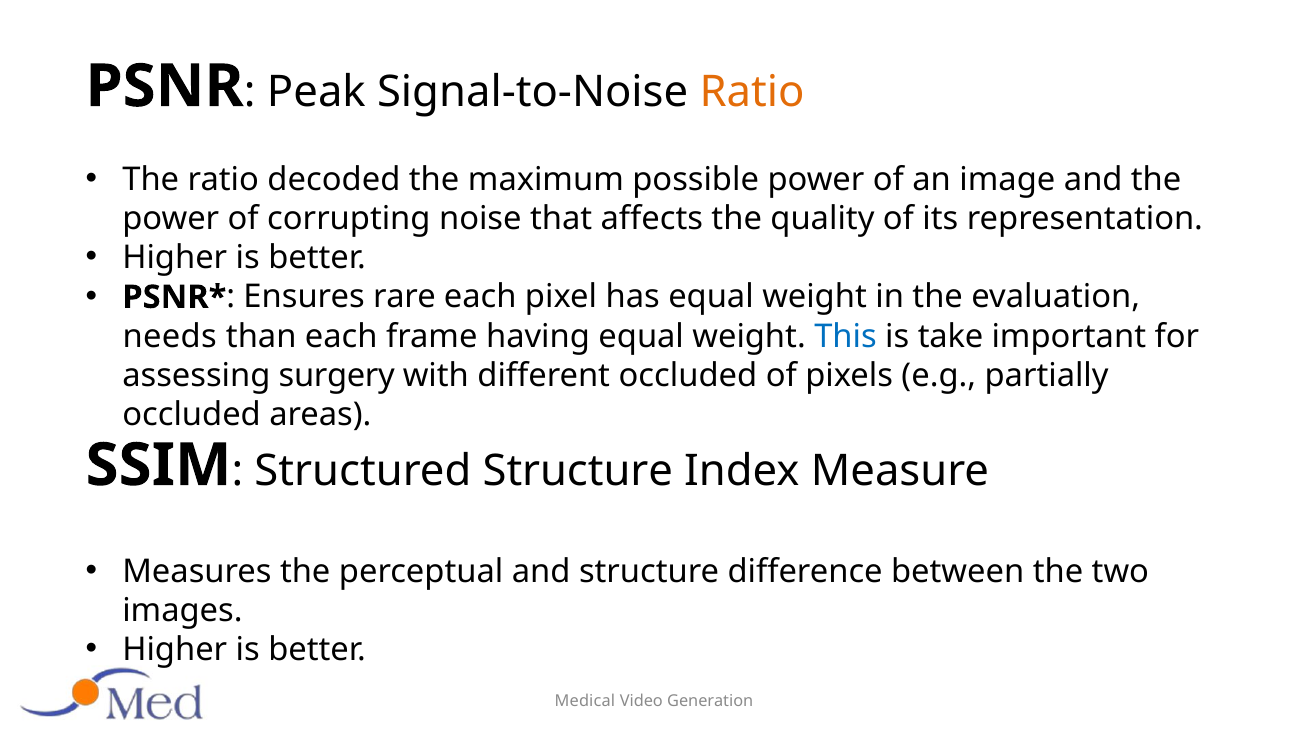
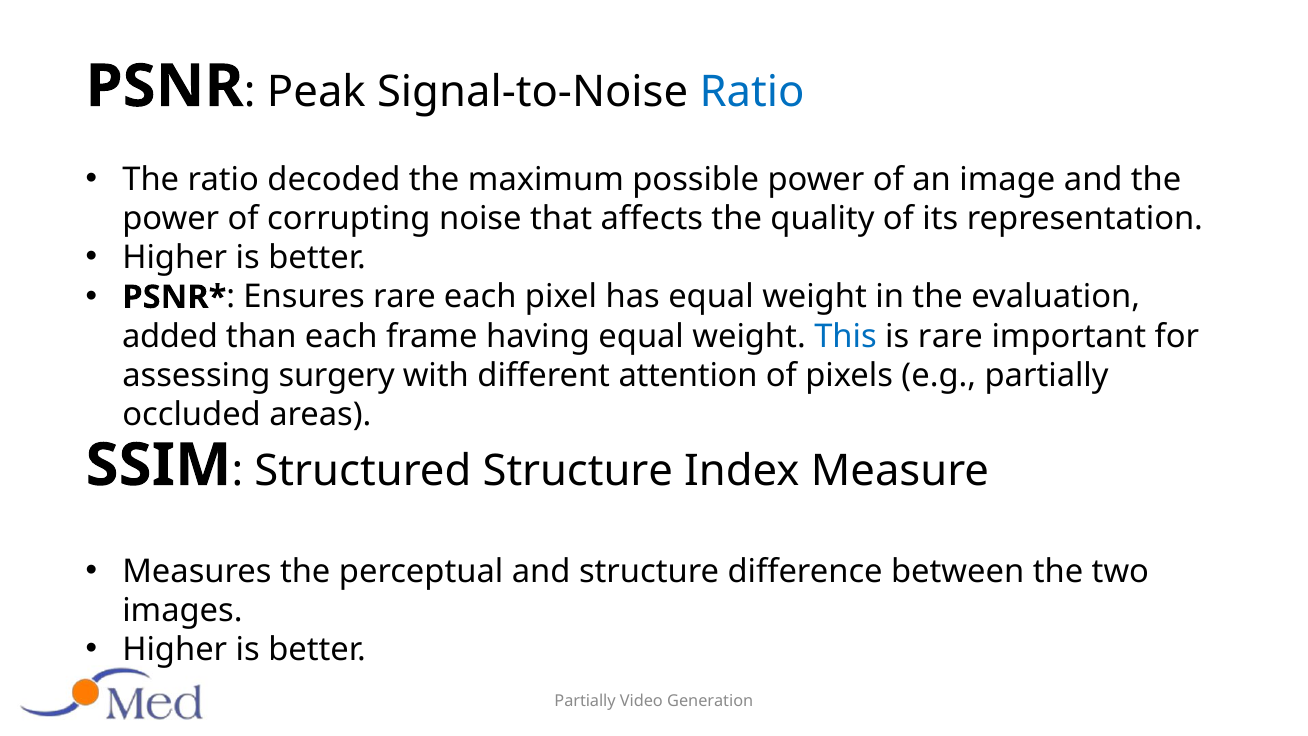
Ratio colour: orange -> blue (752, 92)
needs: needs -> added (170, 336)
is take: take -> rare (950, 336)
different occluded: occluded -> attention (688, 376)
Medical: Medical -> Partially (585, 701)
